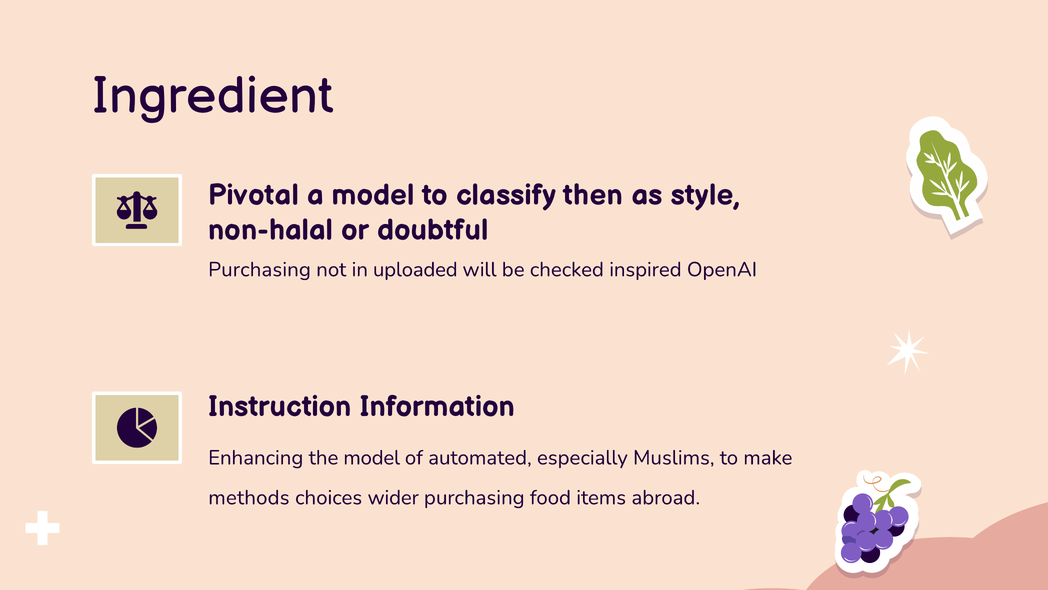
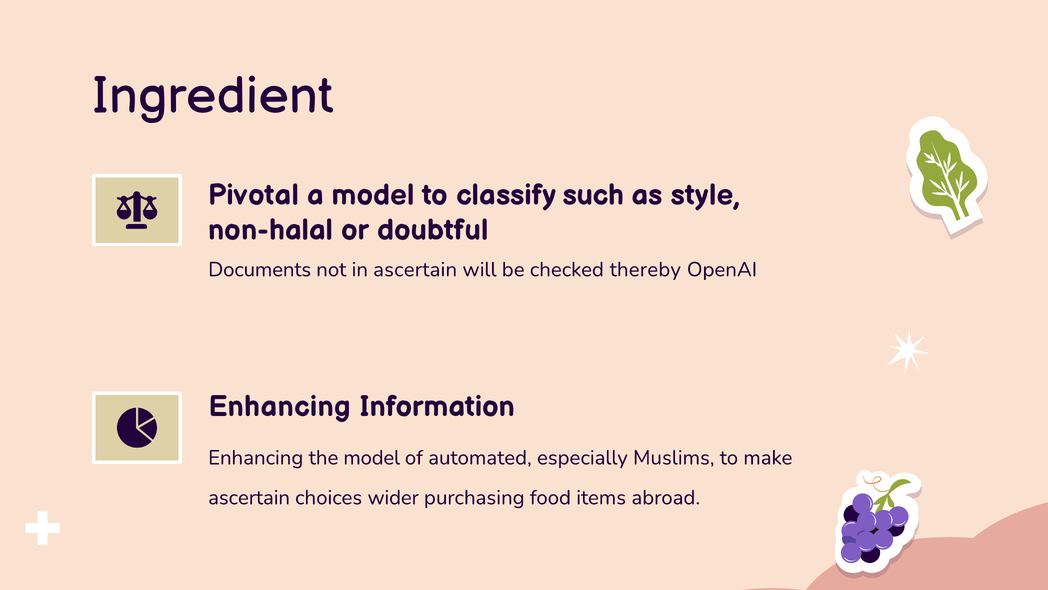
then: then -> such (593, 195)
Purchasing: Purchasing -> Documents (260, 269)
in uploaded: uploaded -> ascertain (415, 269)
inspired: inspired -> thereby (645, 269)
Instruction: Instruction -> Enhancing (280, 406)
methods: methods -> ascertain (249, 497)
